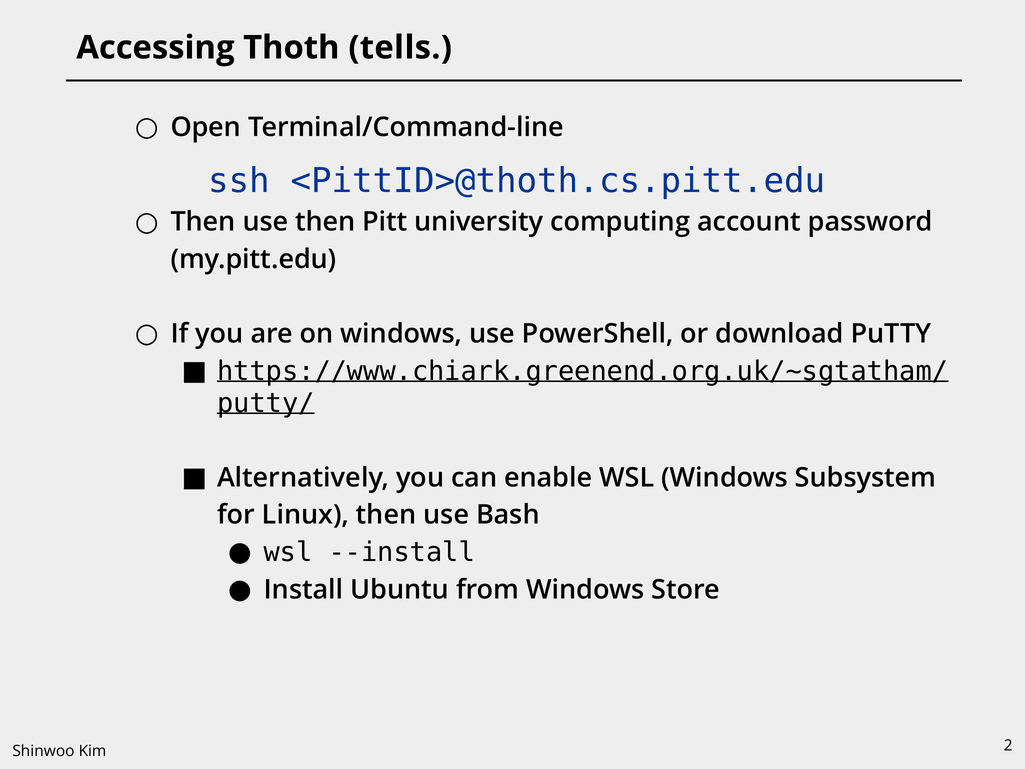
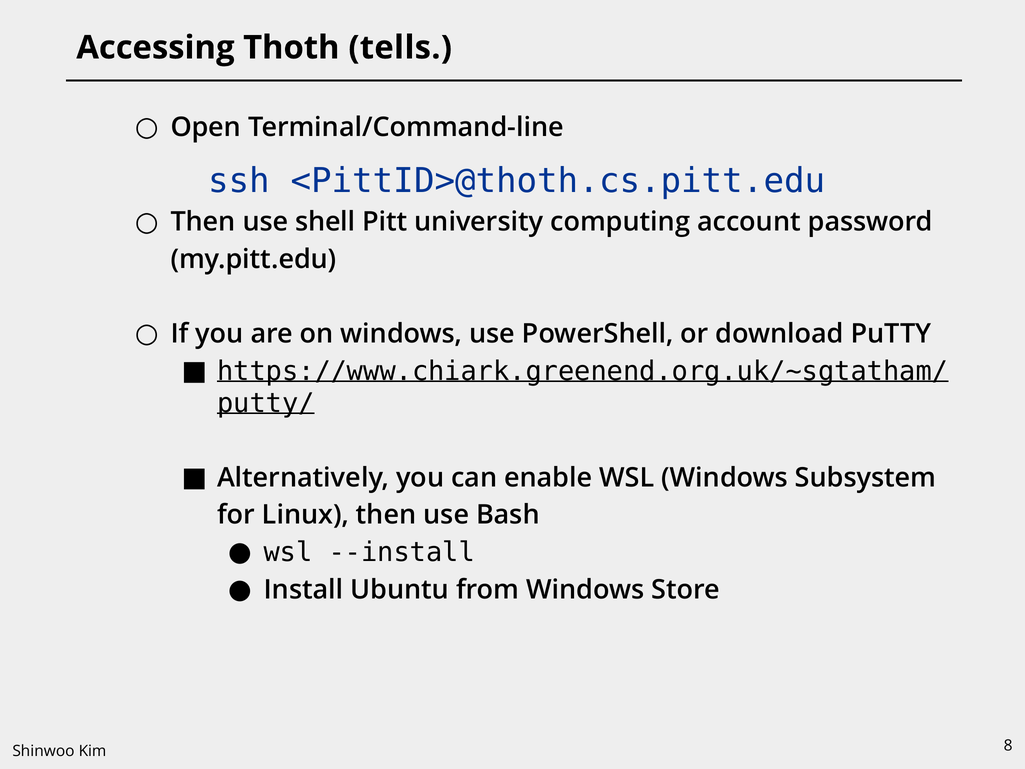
use then: then -> shell (325, 222)
2: 2 -> 8 (1008, 746)
